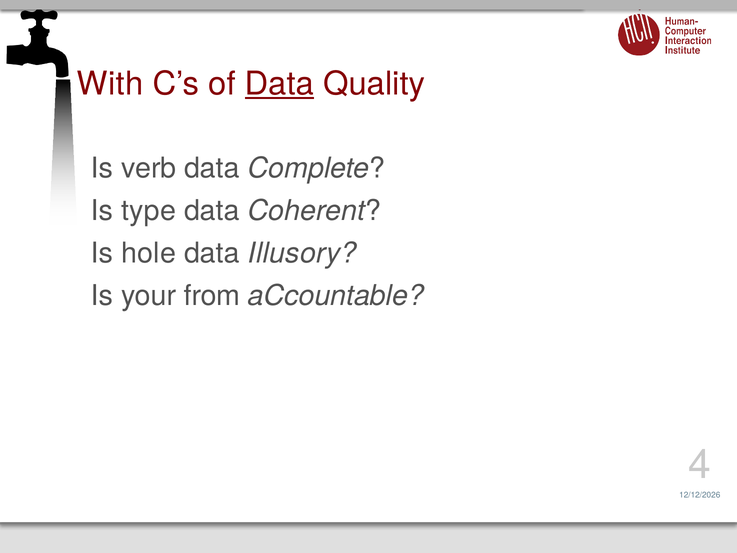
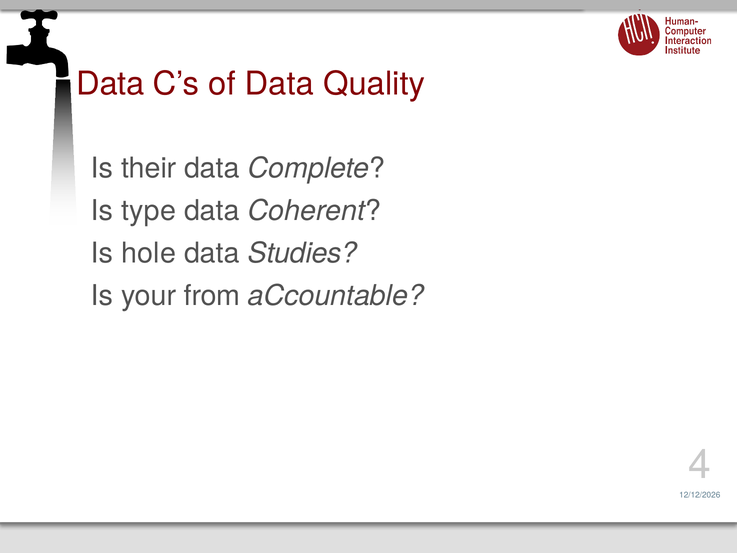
With: With -> Data (110, 84)
Data underline: present -> none (279, 84)
verb: verb -> their (149, 168)
Illusory: Illusory -> Studies (302, 253)
